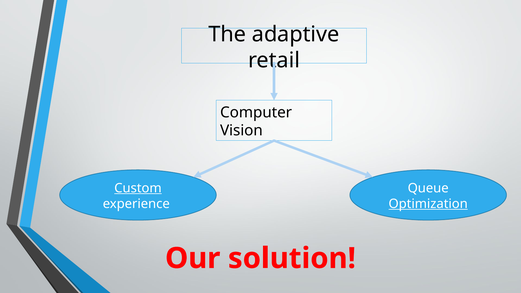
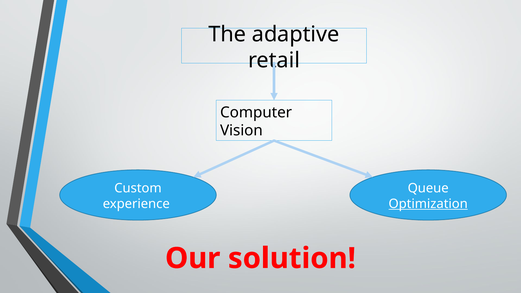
Custom underline: present -> none (138, 188)
